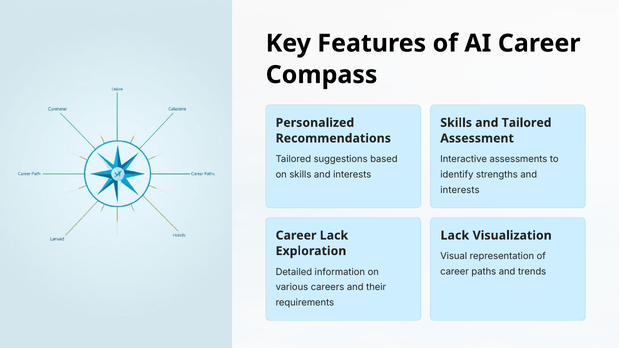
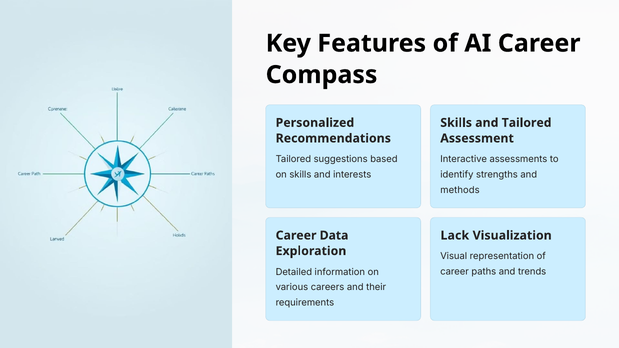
interests: interests -> methods (460, 190)
Career Lack: Lack -> Data (334, 236)
